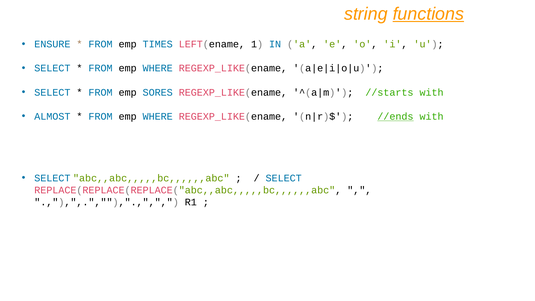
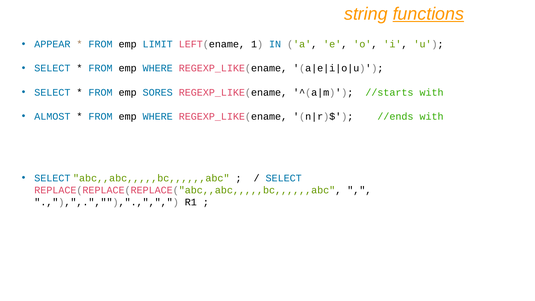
ENSURE: ENSURE -> APPEAR (52, 44)
TIMES: TIMES -> LIMIT (158, 44)
//ends underline: present -> none (395, 116)
